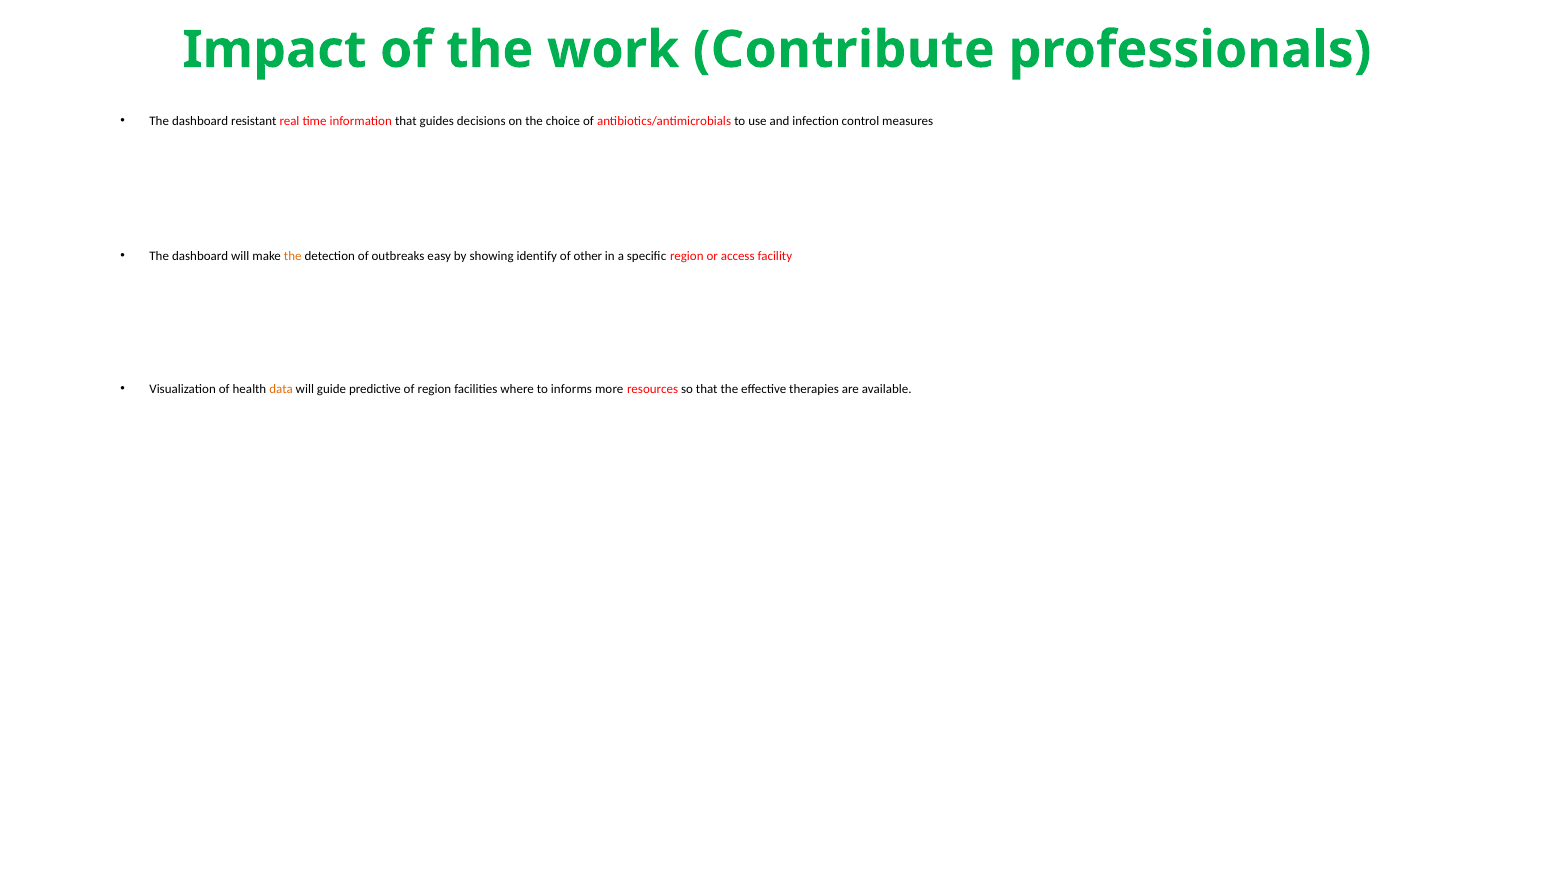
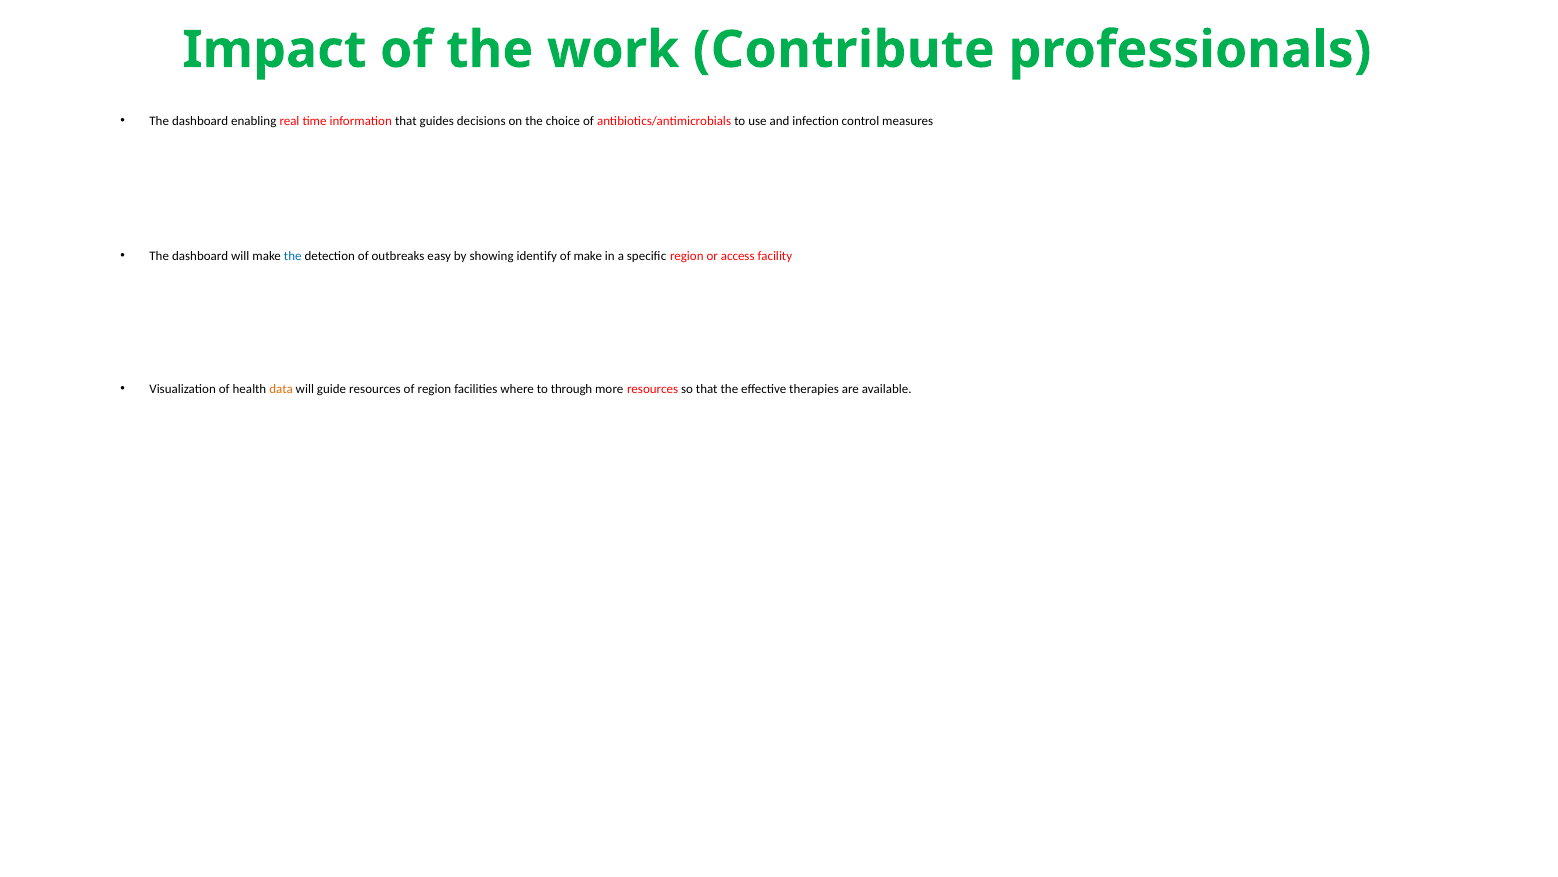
resistant: resistant -> enabling (254, 121)
the colour: orange -> blue (293, 256)
of other: other -> make (588, 256)
guide predictive: predictive -> resources (375, 389)
informs: informs -> through (572, 389)
